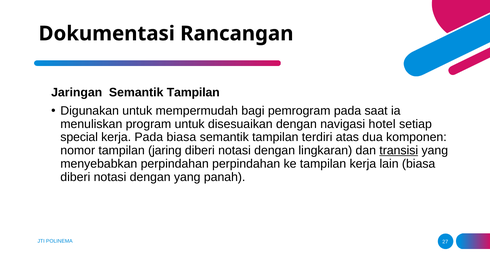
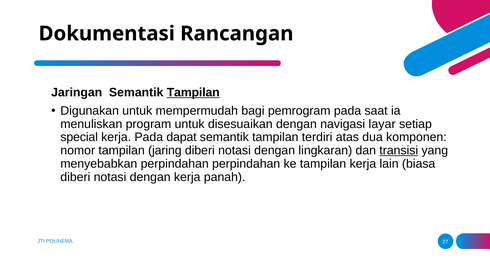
Tampilan underline: none -> present (193, 92)
hotel: hotel -> layar (382, 124)
Pada biasa: biasa -> dapat (182, 137)
dengan yang: yang -> kerja (187, 177)
